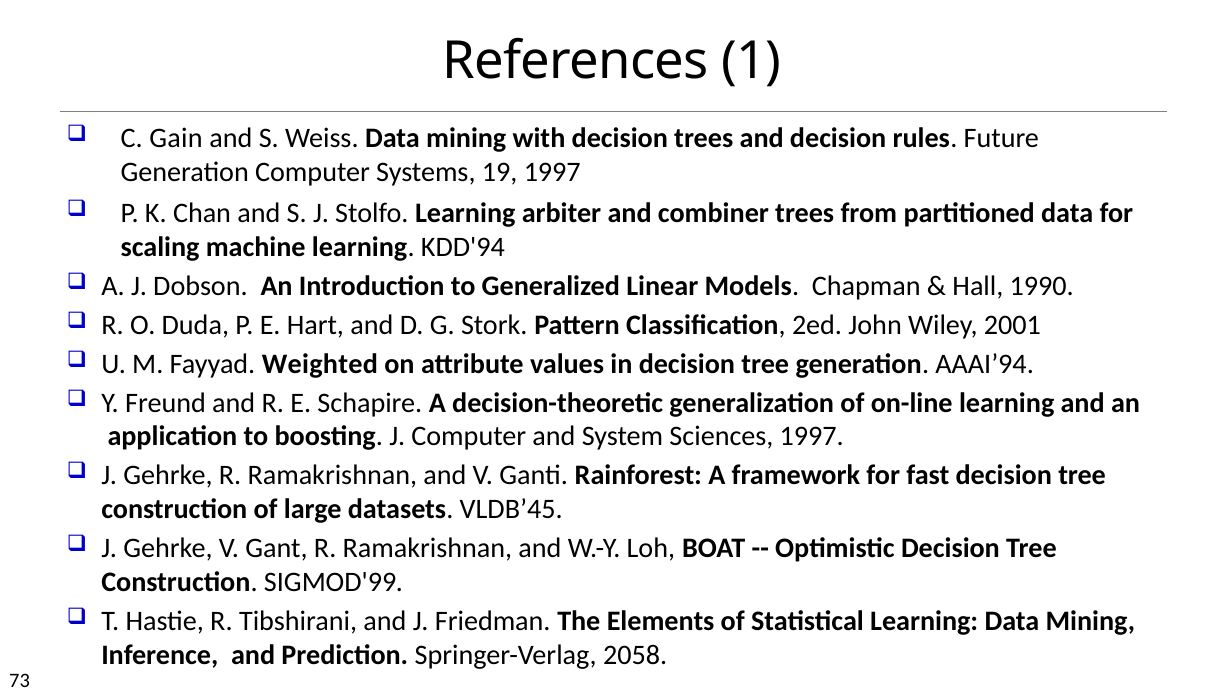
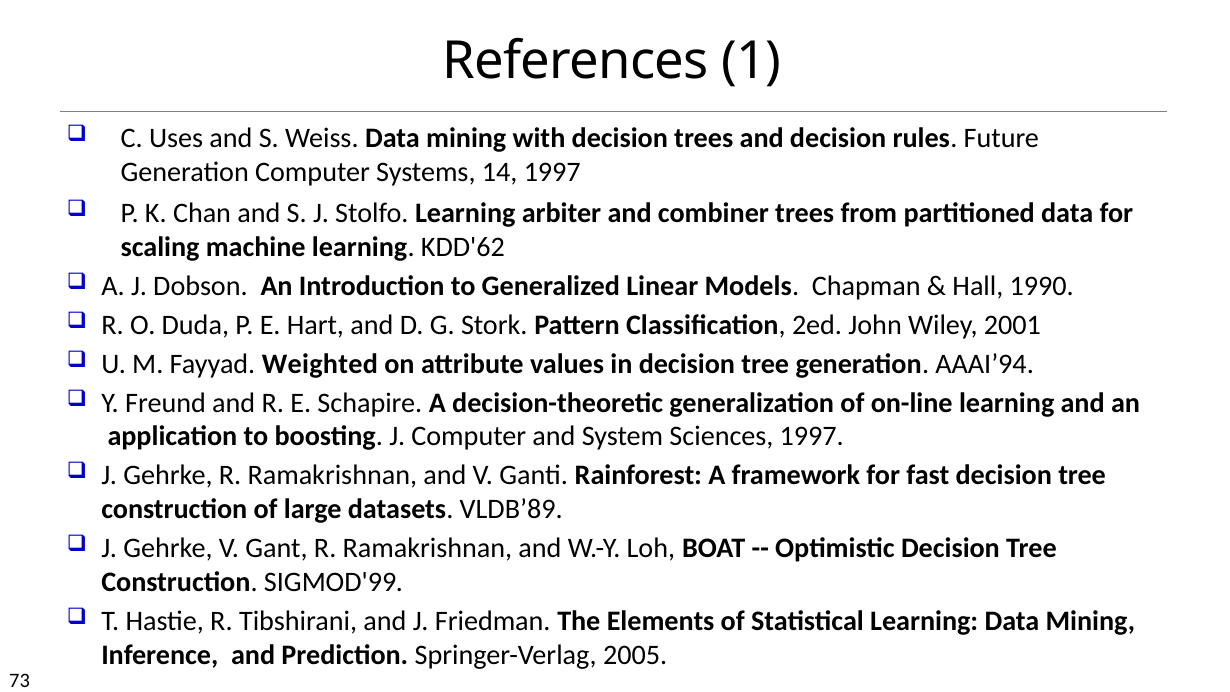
Gain: Gain -> Uses (176, 138)
19: 19 -> 14 (500, 172)
KDD'94: KDD'94 -> KDD'62 (463, 247)
VLDB’45: VLDB’45 -> VLDB’89 (511, 509)
2058: 2058 -> 2005 (635, 655)
